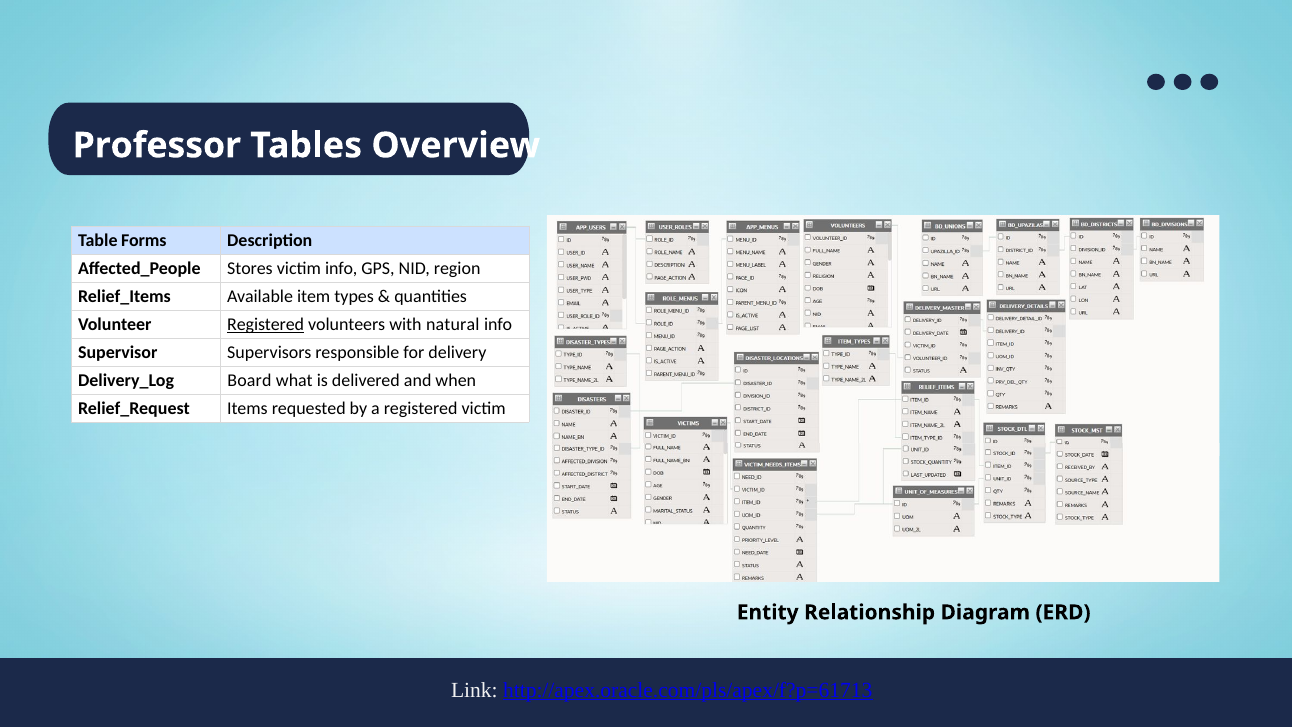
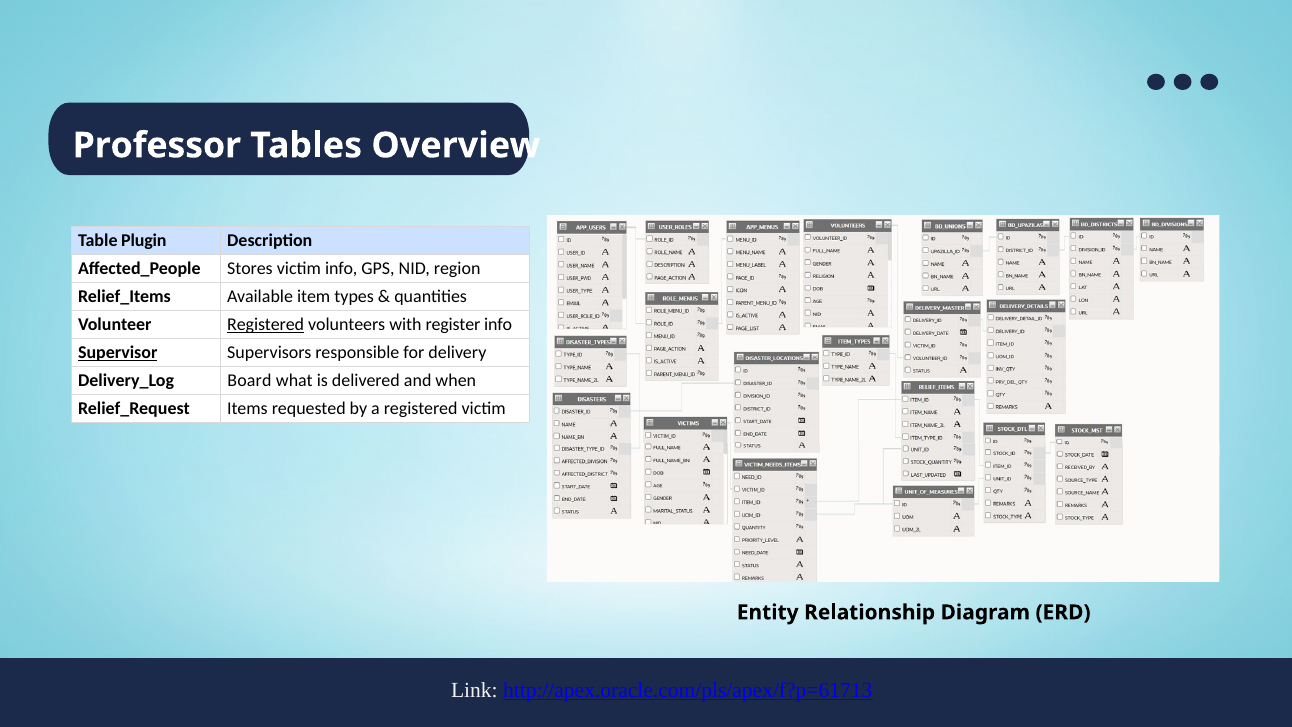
Forms: Forms -> Plugin (144, 240)
natural: natural -> register (453, 324)
Supervisor underline: none -> present (118, 352)
